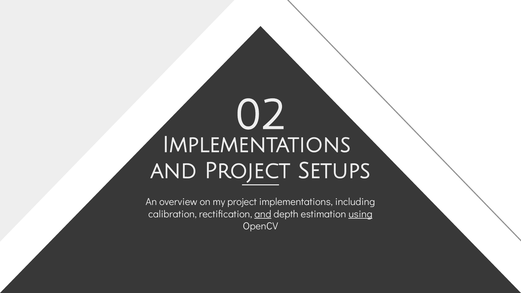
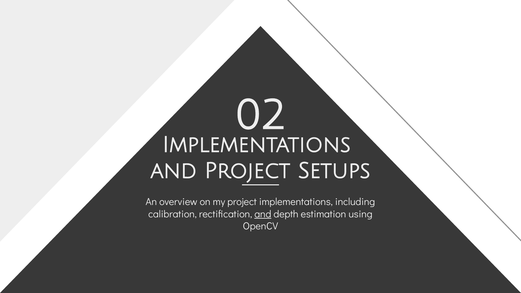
using underline: present -> none (360, 214)
